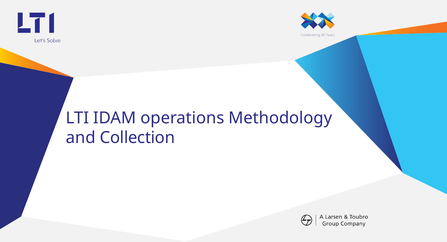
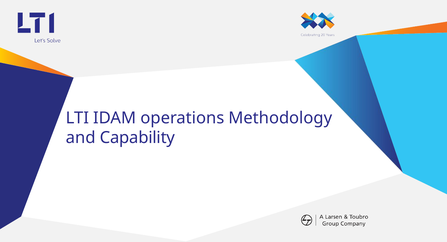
Collection: Collection -> Capability (137, 138)
